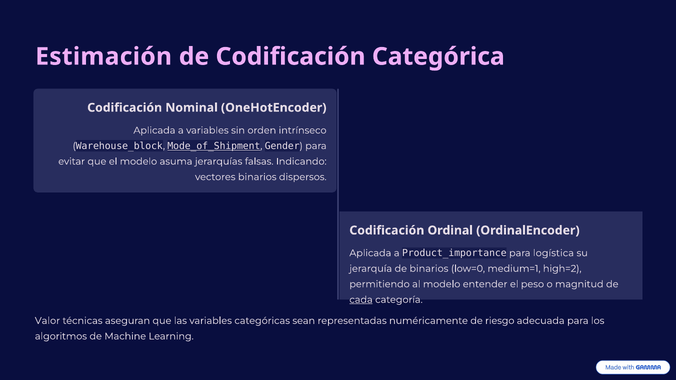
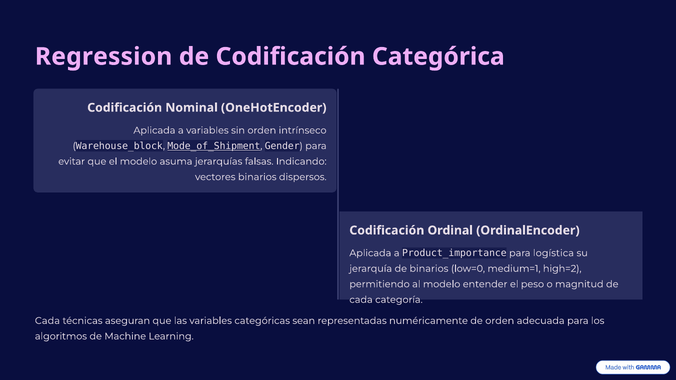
Estimación: Estimación -> Regression (104, 57)
cada underline: present -> none (361, 300)
Valor: Valor -> Cada (47, 321)
de riesgo: riesgo -> orden (500, 321)
